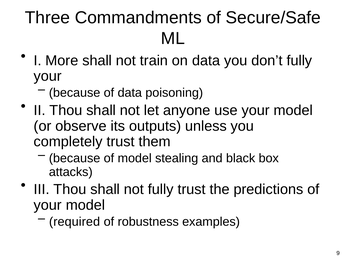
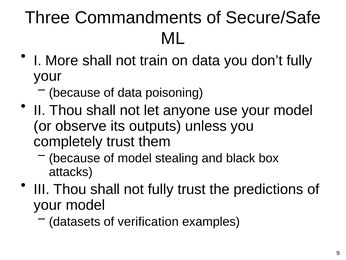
required: required -> datasets (75, 221)
robustness: robustness -> verification (148, 221)
